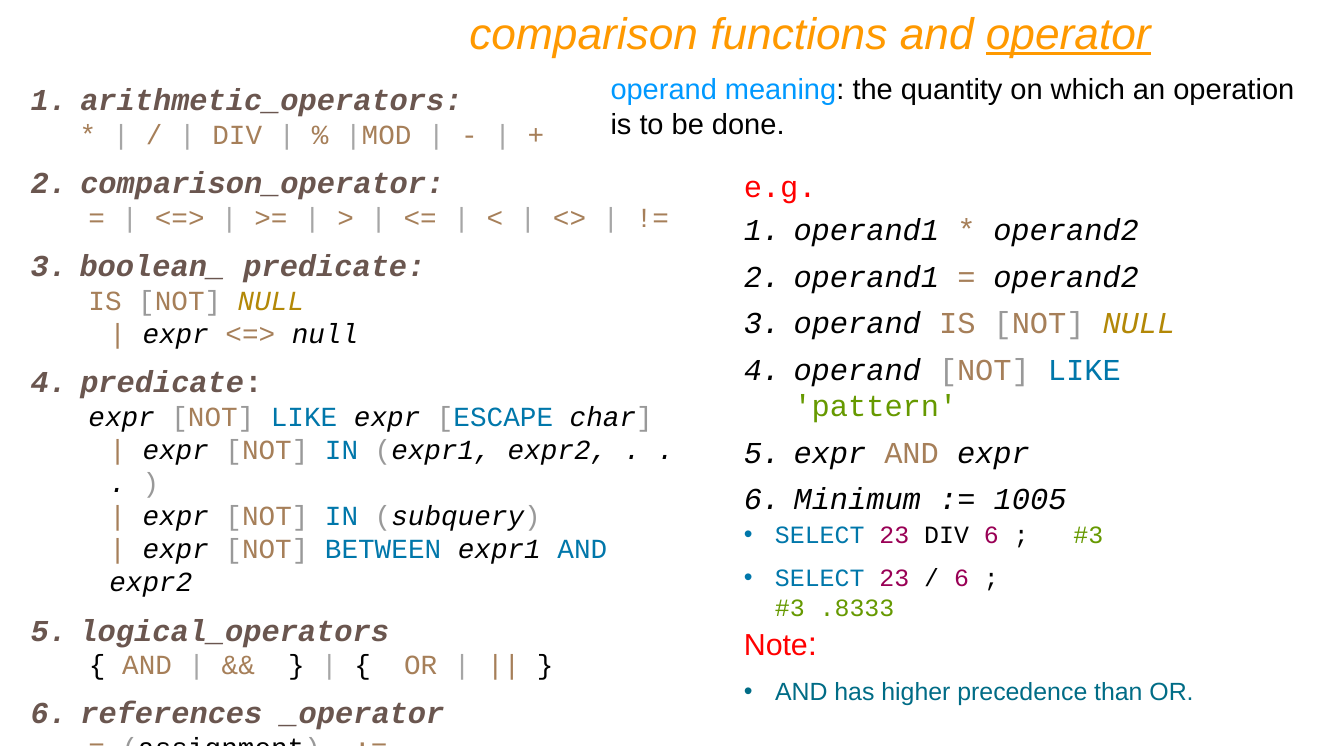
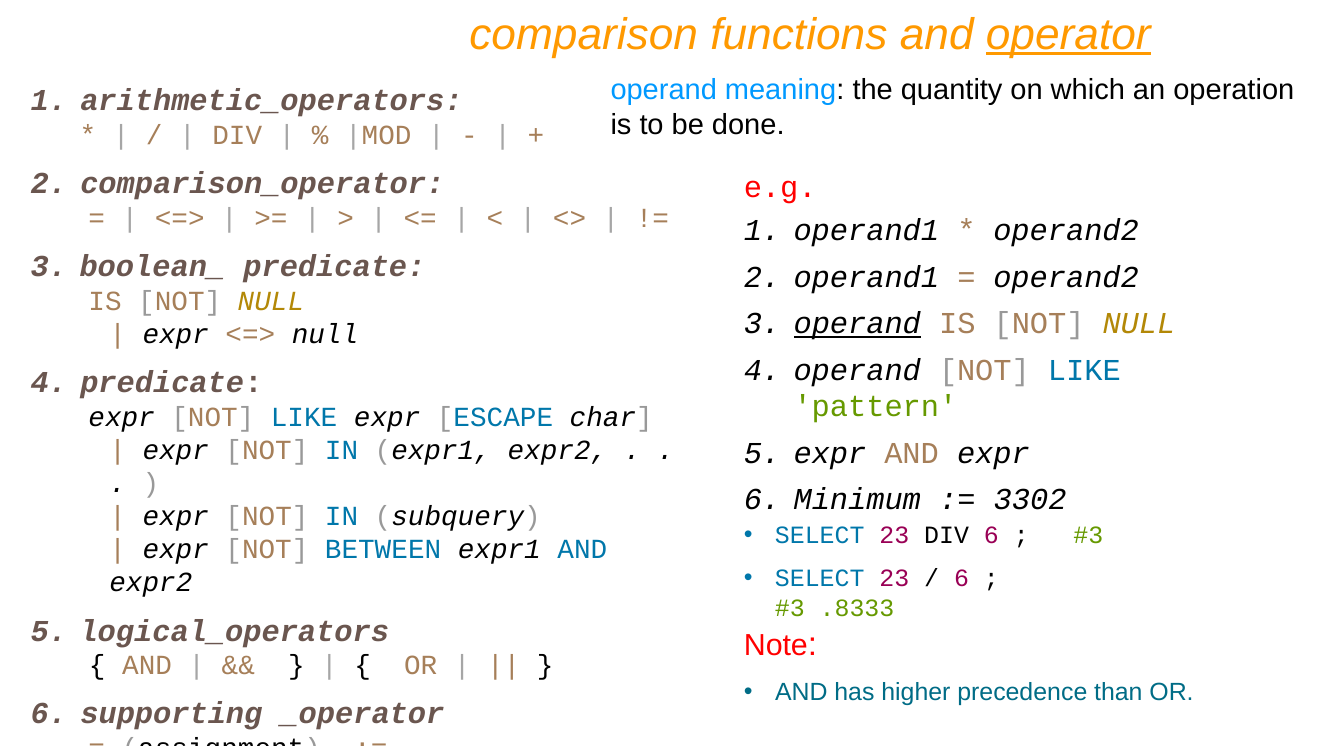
operand underline: none -> present (857, 324)
1005: 1005 -> 3302 (1030, 500)
references: references -> supporting (171, 714)
